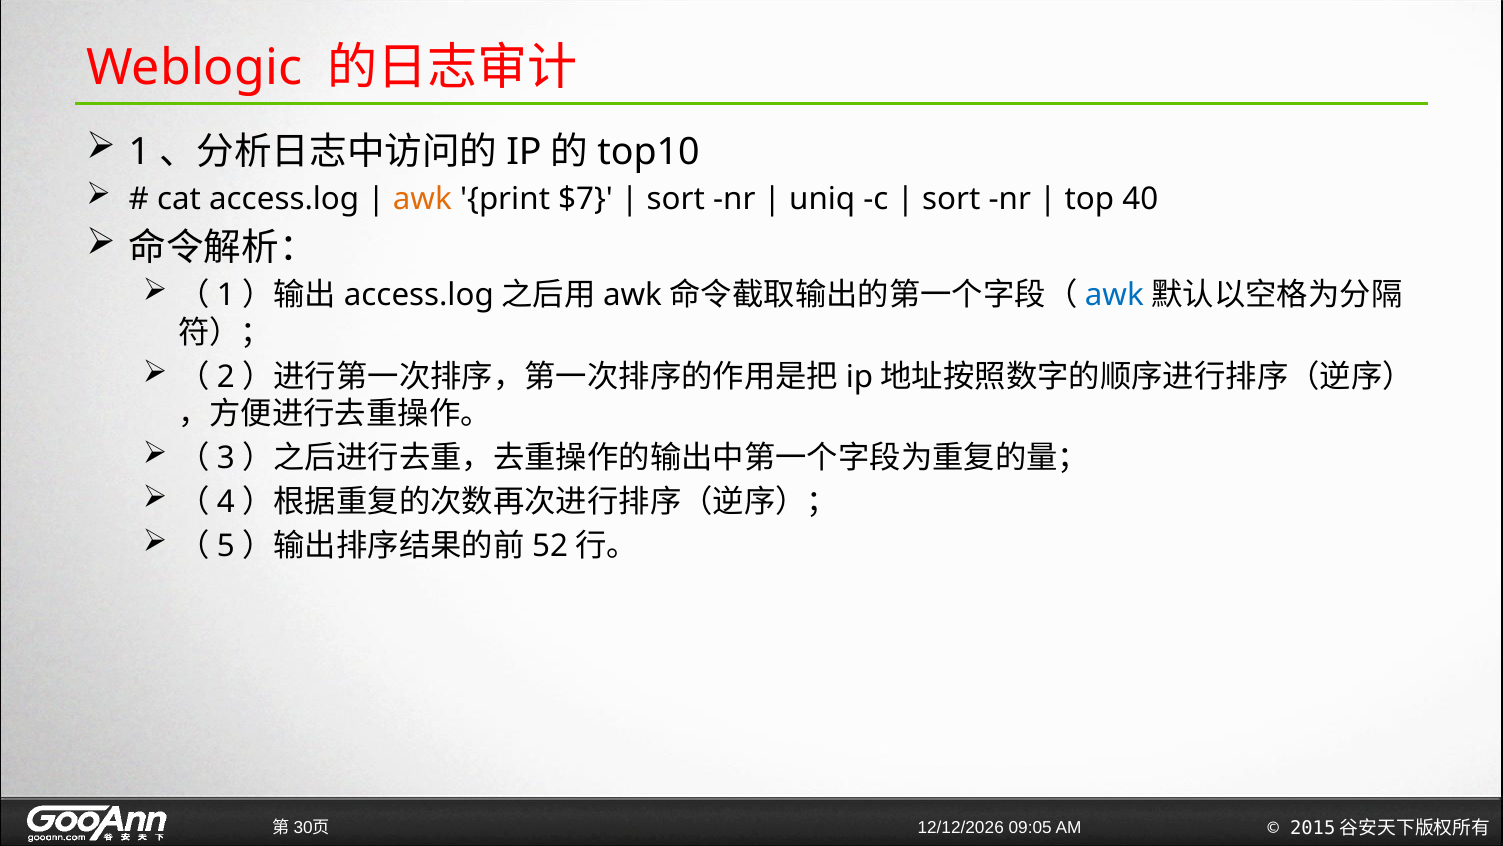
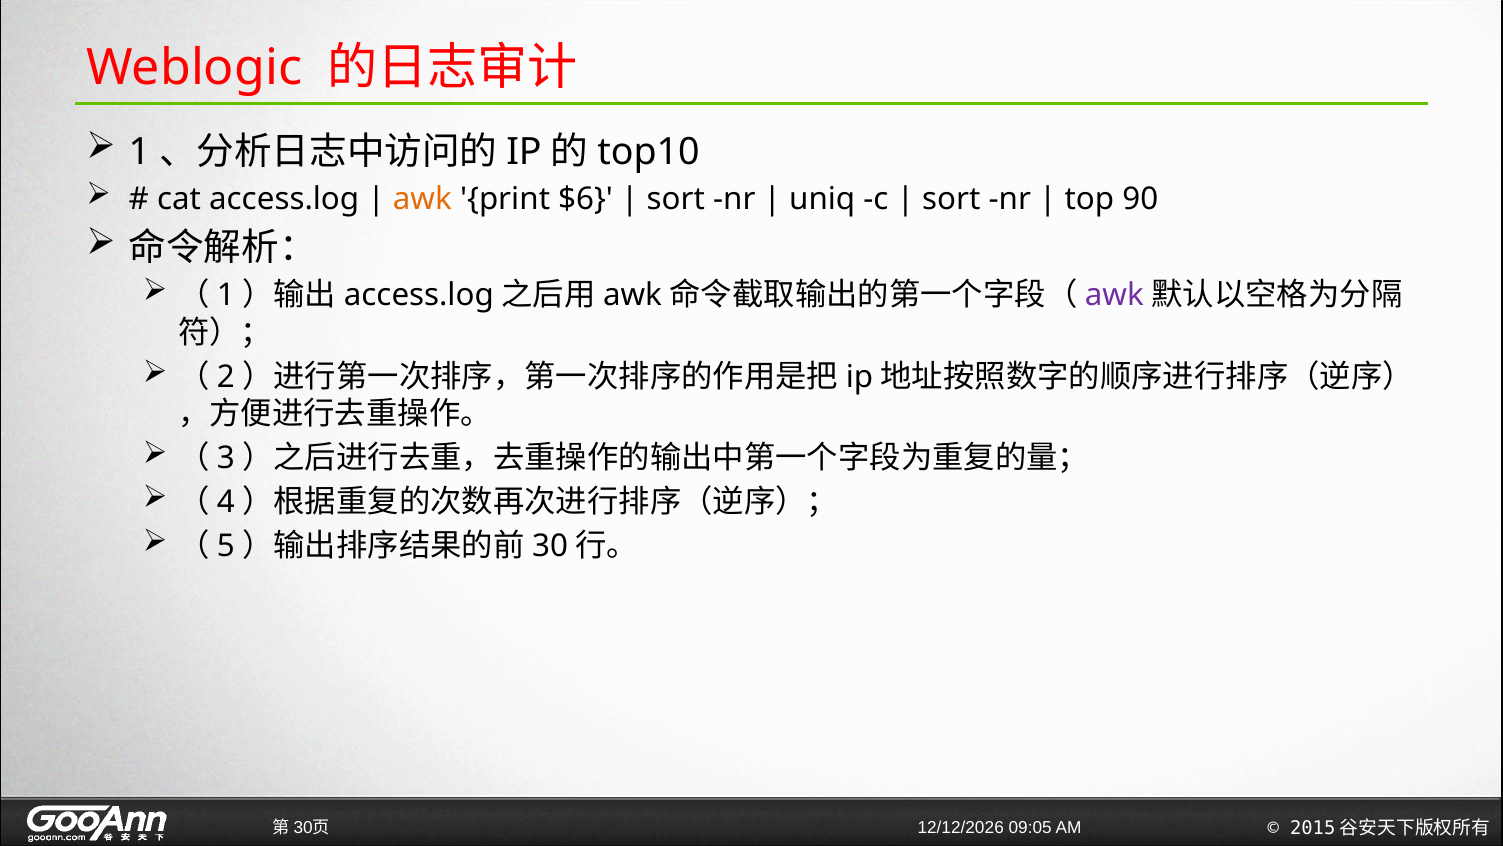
$7: $7 -> $6 (586, 199)
40: 40 -> 90 (1140, 199)
awk colour: blue -> purple (1114, 295)
52: 52 -> 30 (550, 546)
